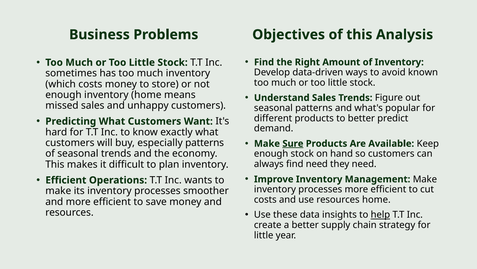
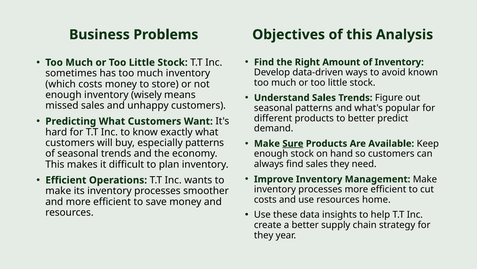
inventory home: home -> wisely (146, 95)
find need: need -> sales (317, 164)
help underline: present -> none (380, 214)
little: little -> they (264, 235)
